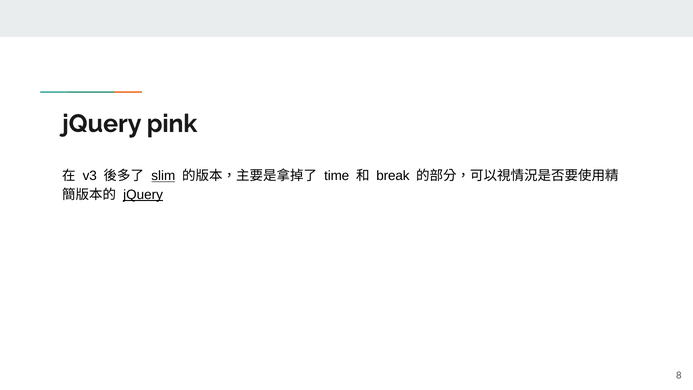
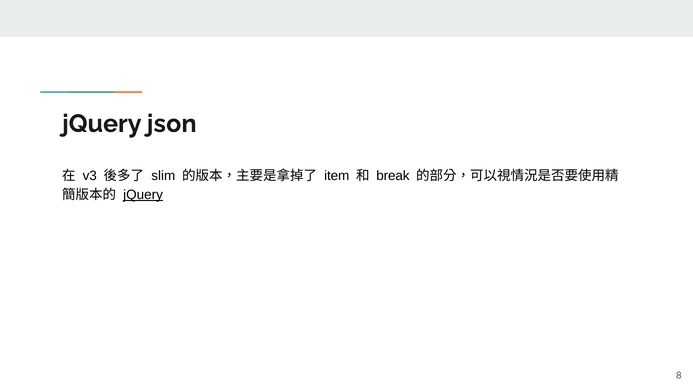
pink: pink -> json (172, 124)
slim underline: present -> none (163, 176)
time: time -> item (337, 176)
